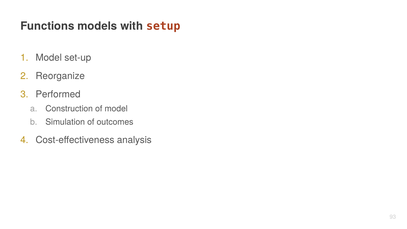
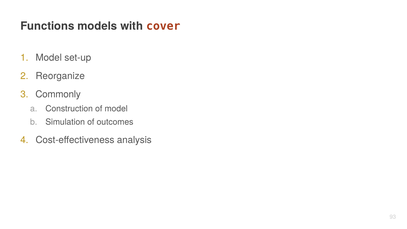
setup: setup -> cover (163, 26)
Performed: Performed -> Commonly (58, 94)
